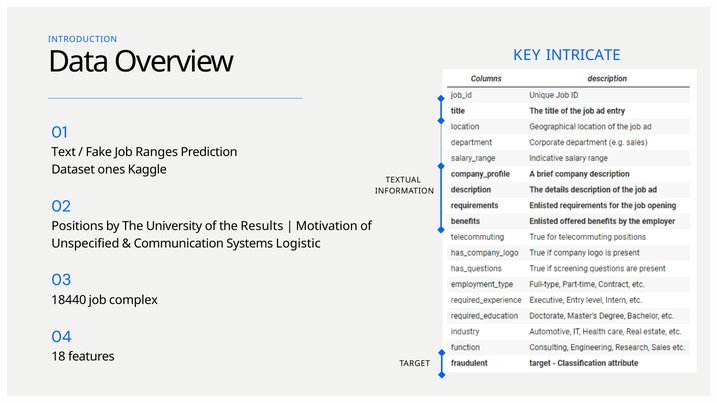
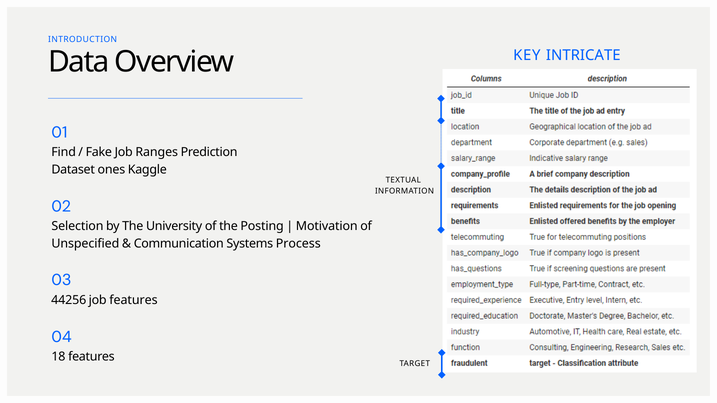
Text: Text -> Find (64, 152)
Positions: Positions -> Selection (77, 226)
Results: Results -> Posting (262, 226)
Logistic: Logistic -> Process (298, 244)
18440: 18440 -> 44256 (69, 300)
job complex: complex -> features (133, 300)
